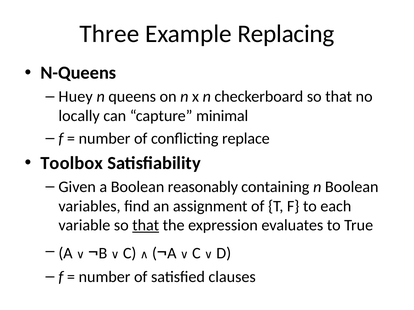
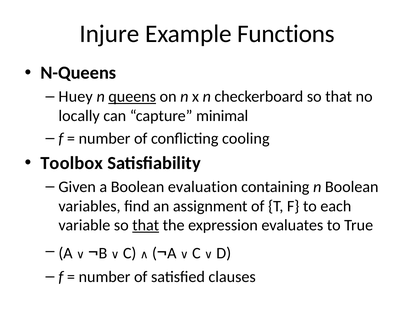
Three: Three -> Injure (109, 34)
Replacing: Replacing -> Functions (286, 34)
queens underline: none -> present (132, 97)
replace: replace -> cooling (246, 139)
reasonably: reasonably -> evaluation (203, 187)
